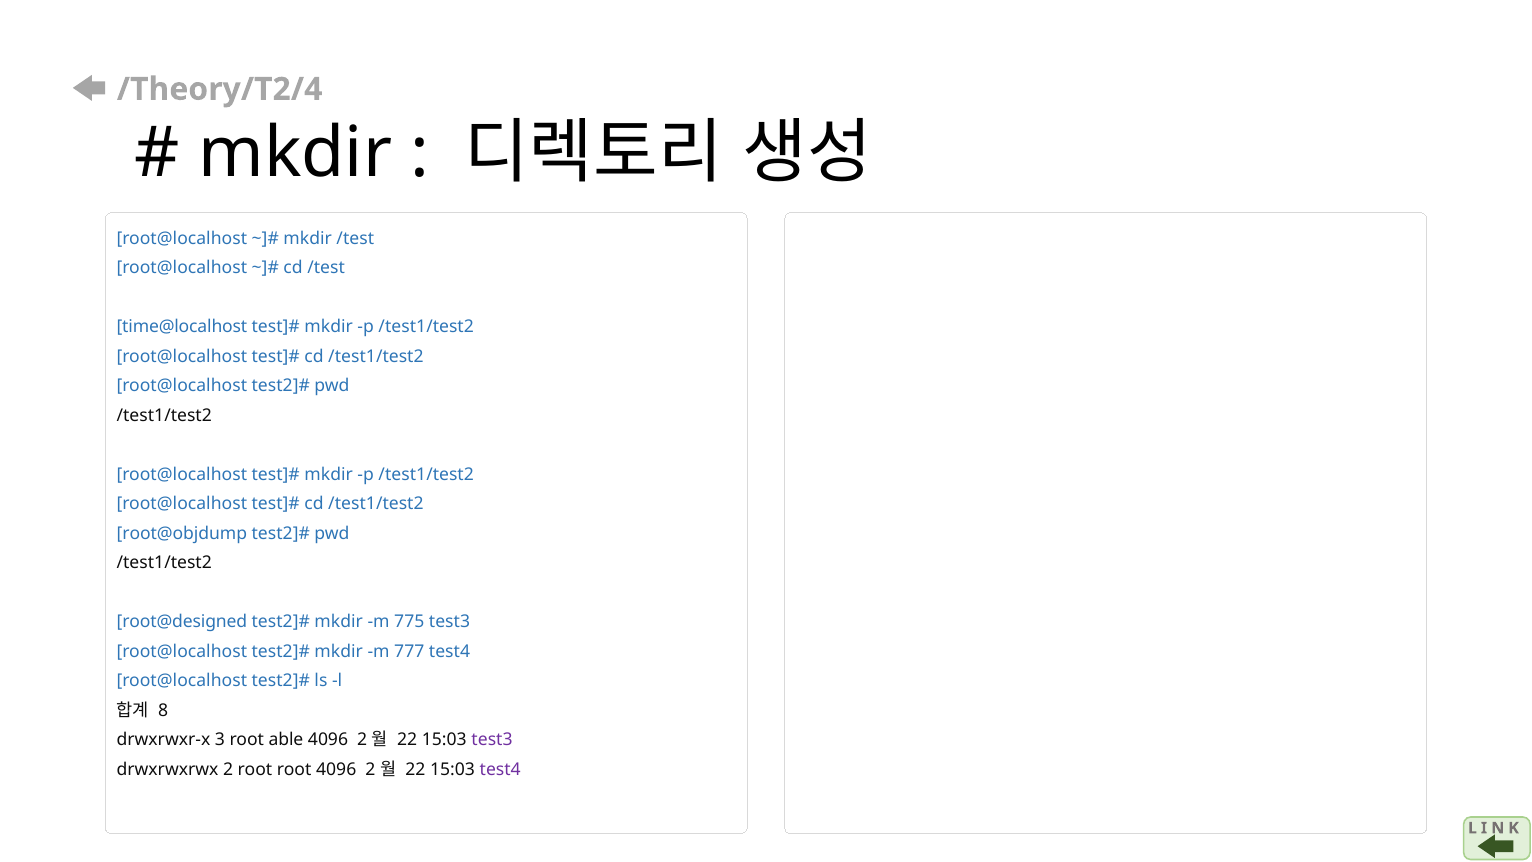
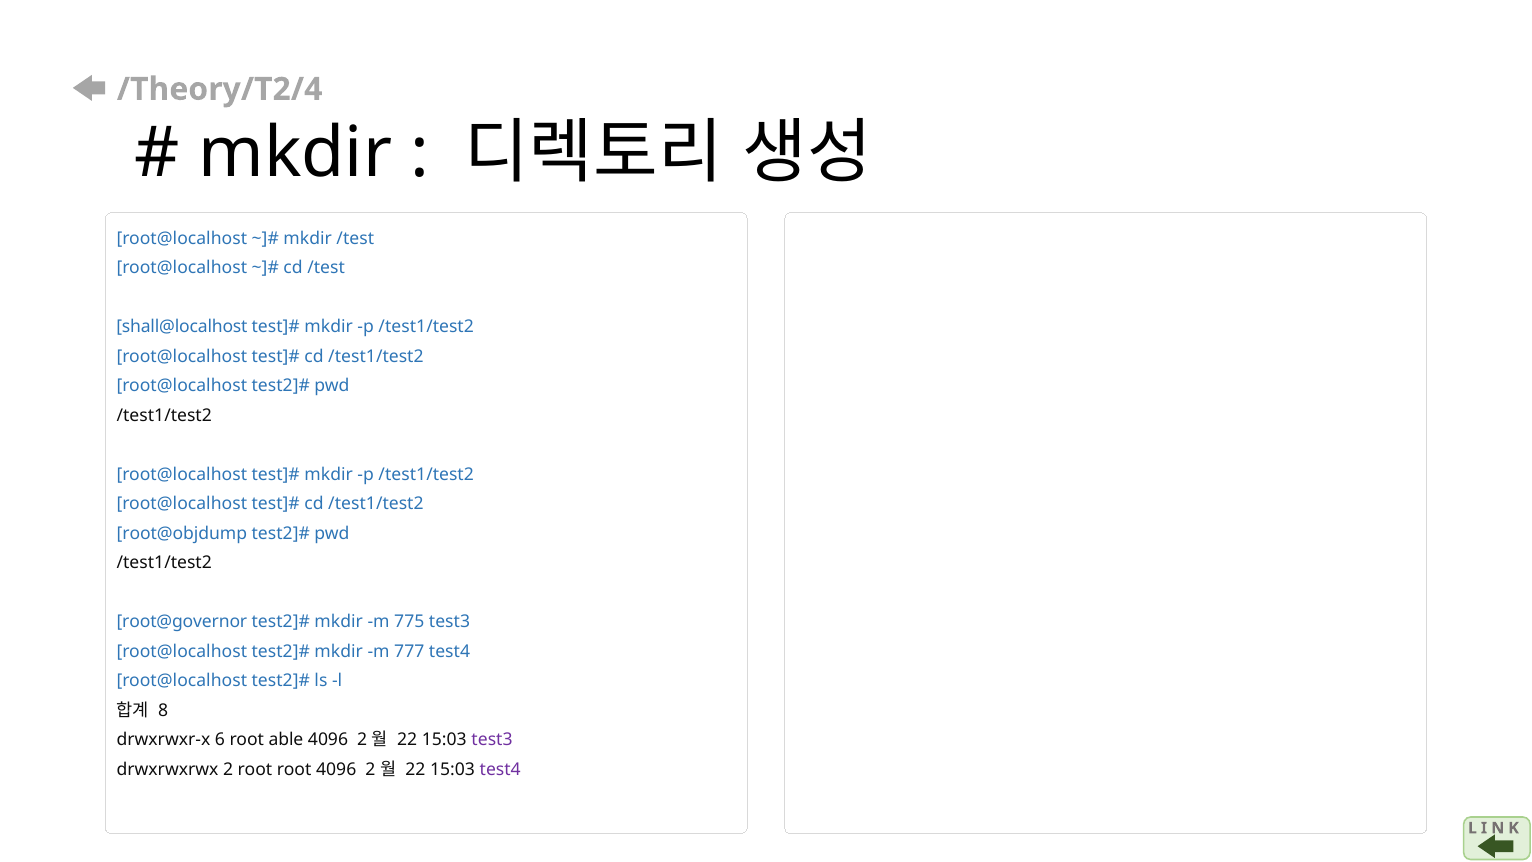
time@localhost: time@localhost -> shall@localhost (182, 327)
root@designed: root@designed -> root@governor (182, 622)
3: 3 -> 6 (220, 740)
